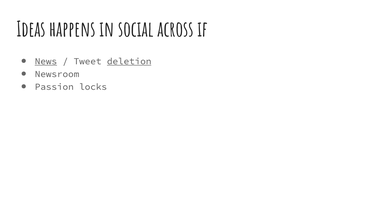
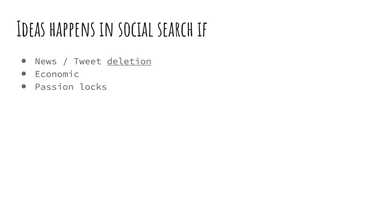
across: across -> search (175, 30)
News underline: present -> none (46, 61)
Newsroom: Newsroom -> Economic (57, 74)
